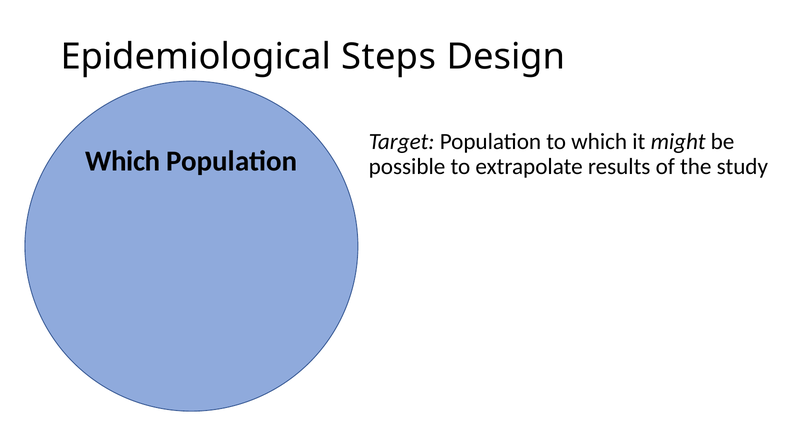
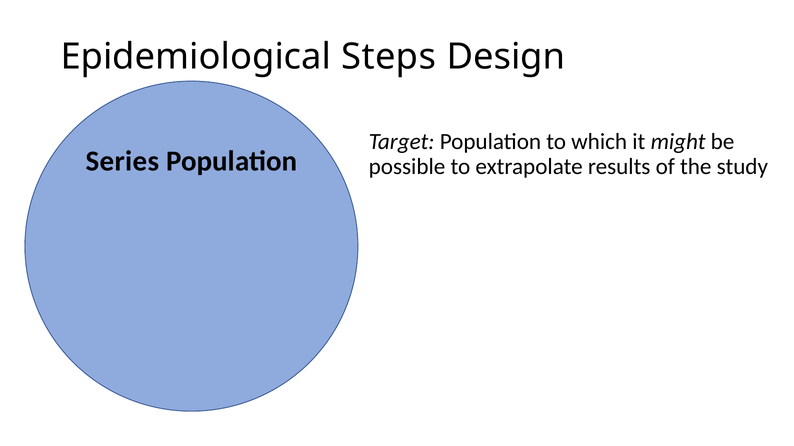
Which: Which -> Series (123, 162)
